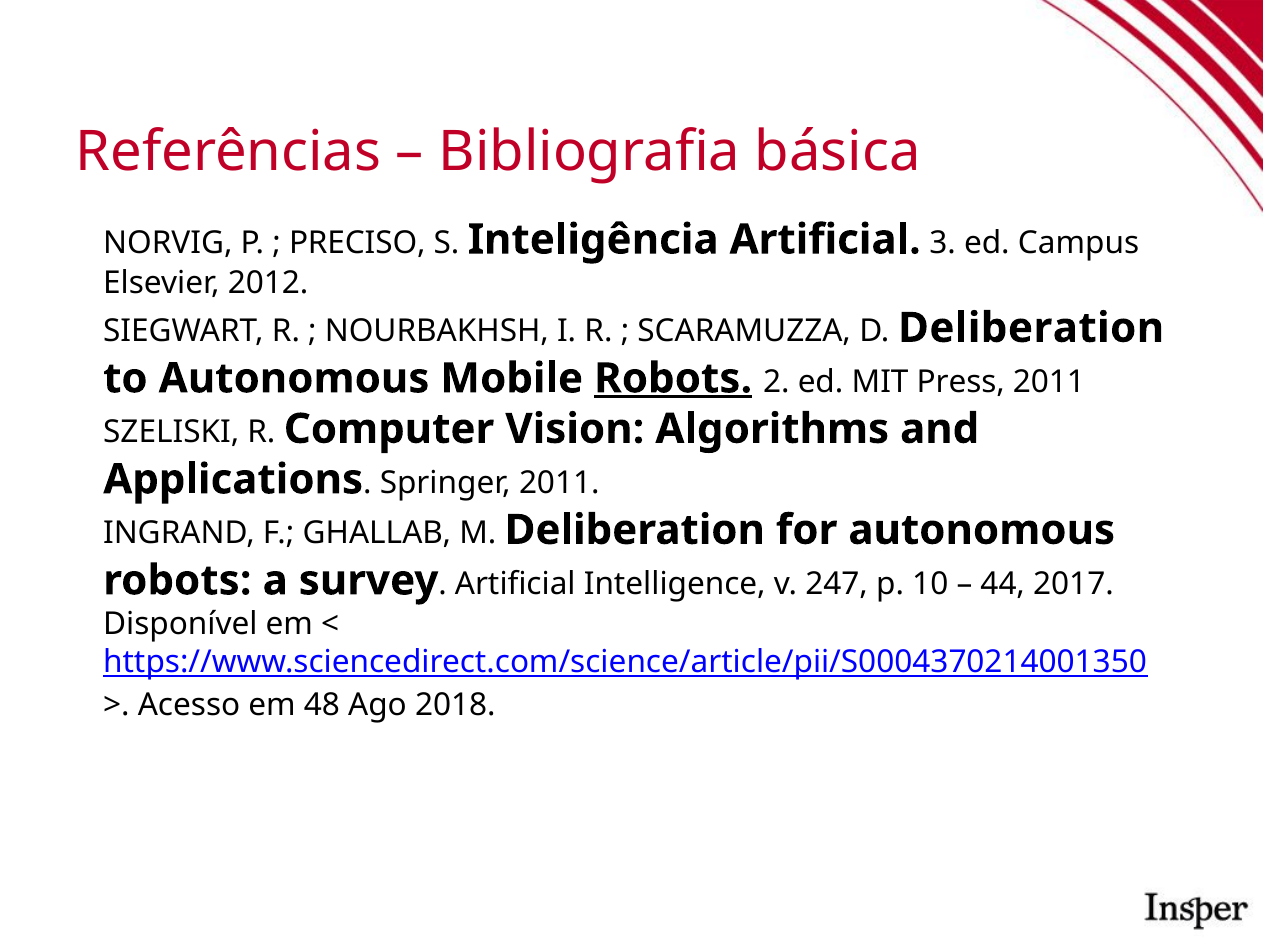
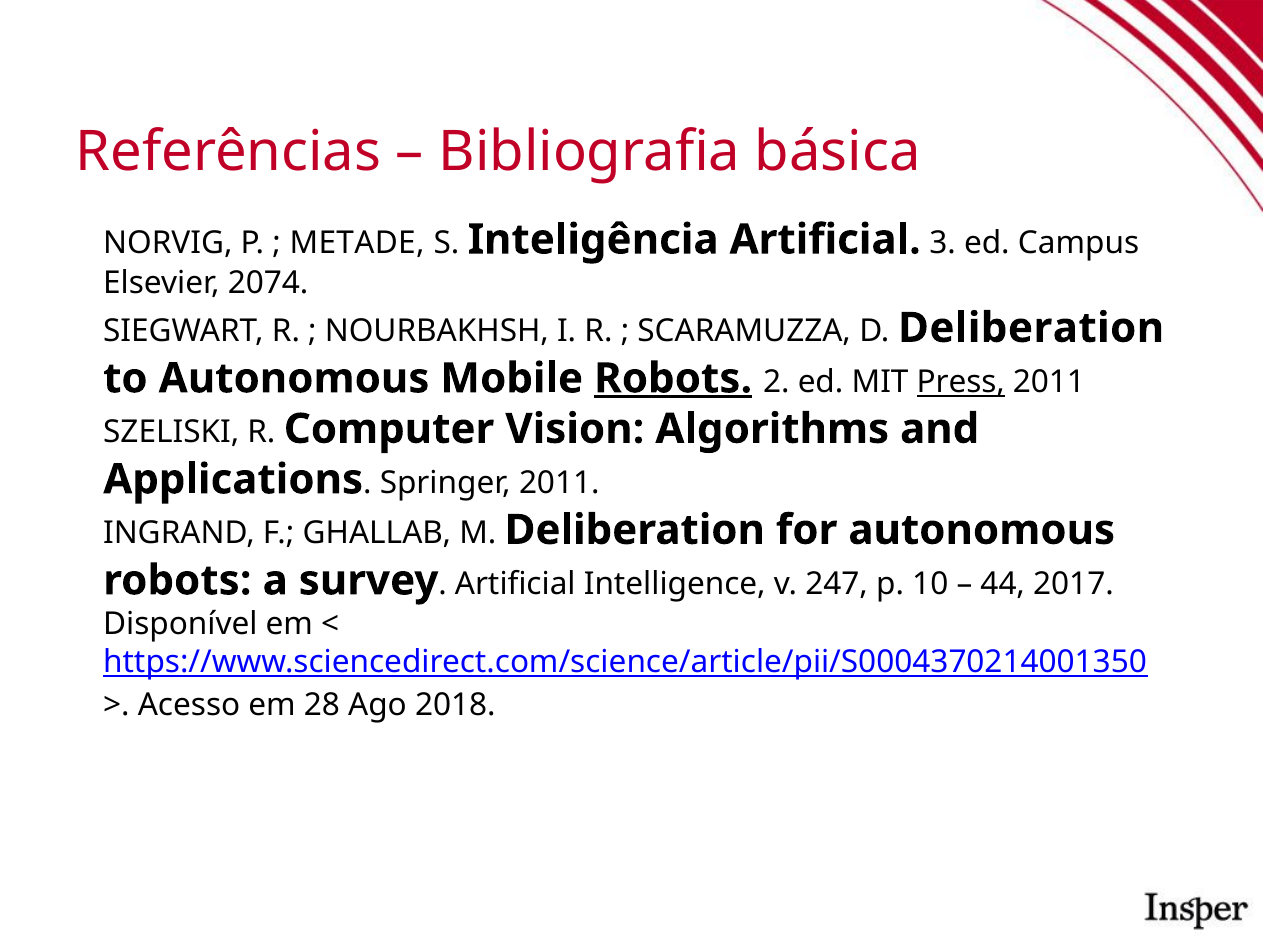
PRECISO: PRECISO -> METADE (357, 243)
2012: 2012 -> 2074 (268, 283)
Press underline: none -> present (961, 382)
48: 48 -> 28 (322, 705)
